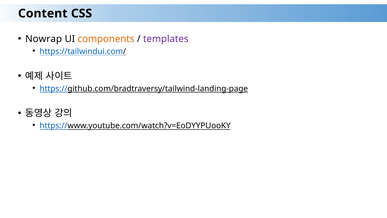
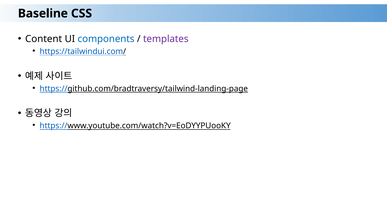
Content: Content -> Baseline (43, 13)
Nowrap: Nowrap -> Content (44, 39)
components colour: orange -> blue (106, 39)
